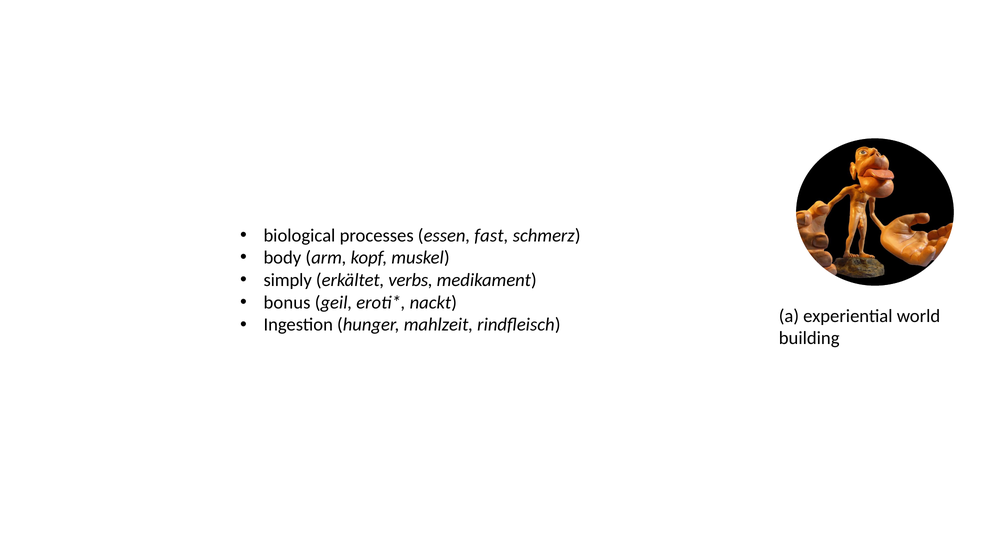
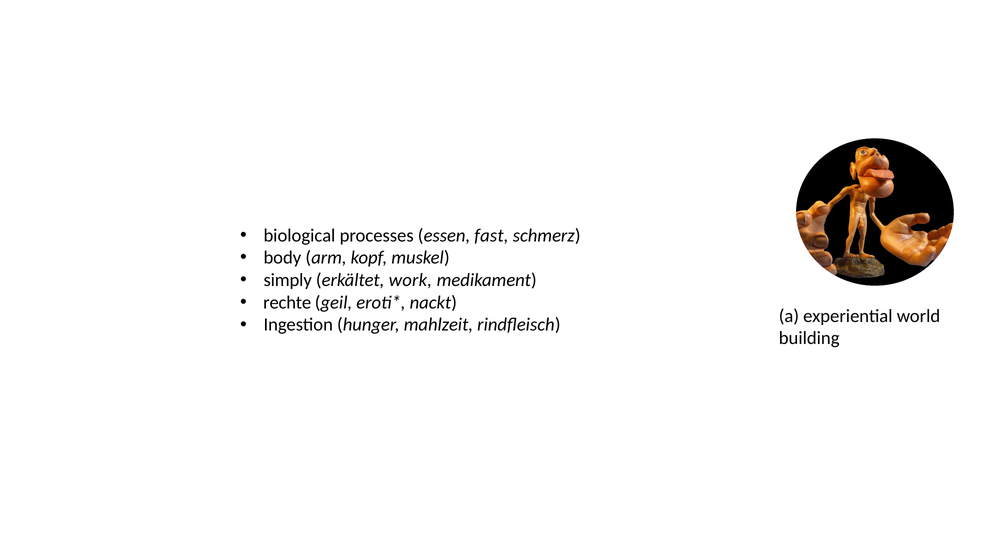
verbs: verbs -> work (410, 280)
bonus: bonus -> rechte (287, 303)
